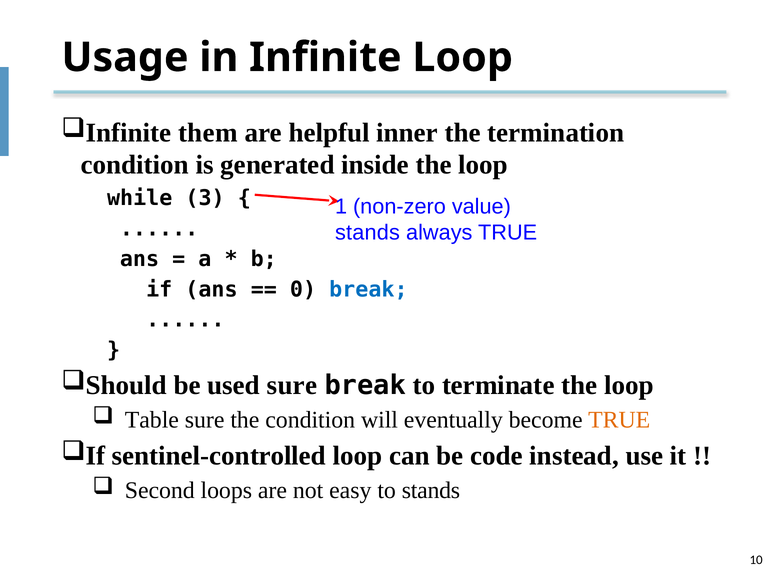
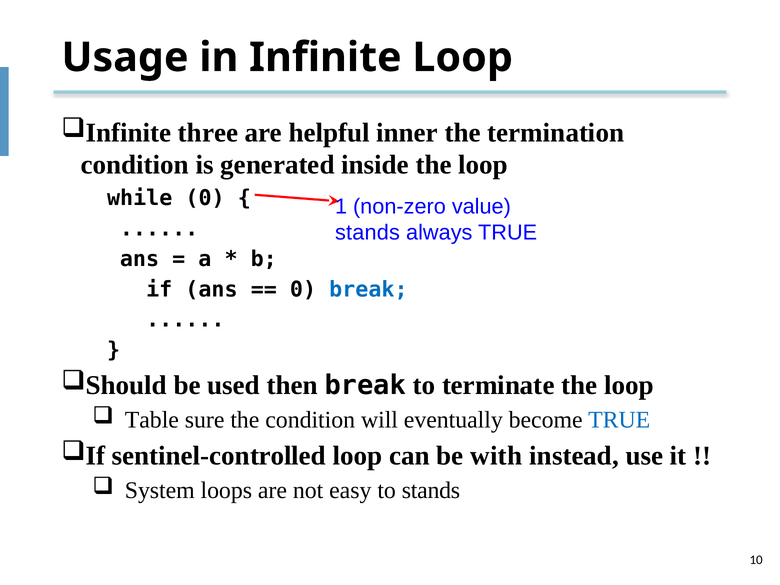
them: them -> three (208, 133)
while 3: 3 -> 0 (205, 198)
used sure: sure -> then (292, 385)
TRUE colour: orange -> blue (619, 420)
code: code -> with (496, 456)
Second: Second -> System (160, 490)
